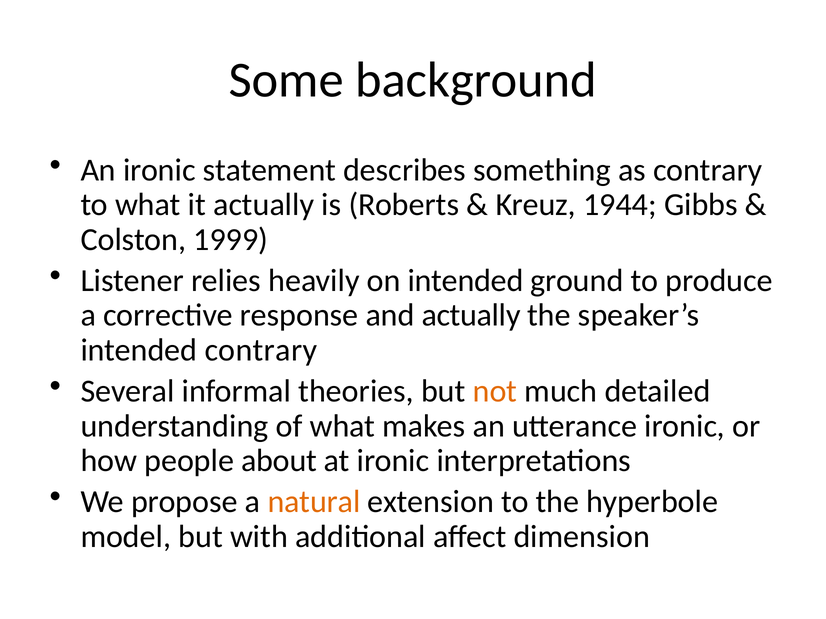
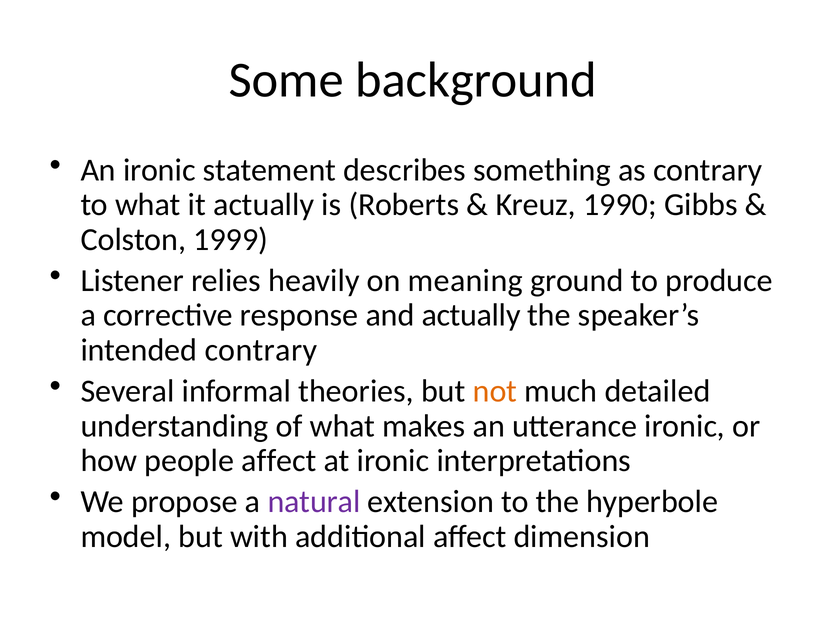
1944: 1944 -> 1990 (620, 205)
on intended: intended -> meaning (465, 281)
people about: about -> affect (279, 461)
natural colour: orange -> purple (314, 502)
